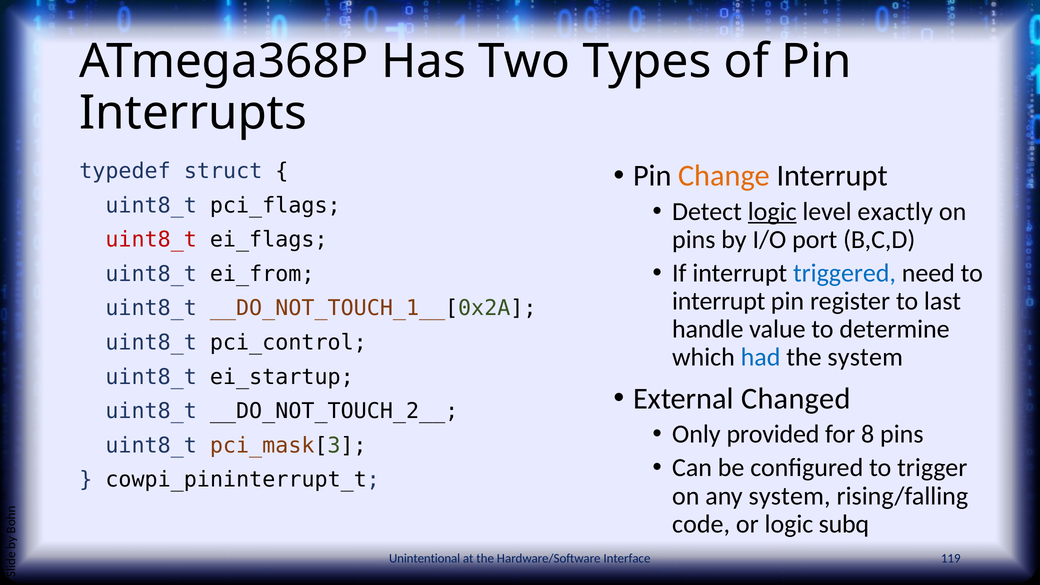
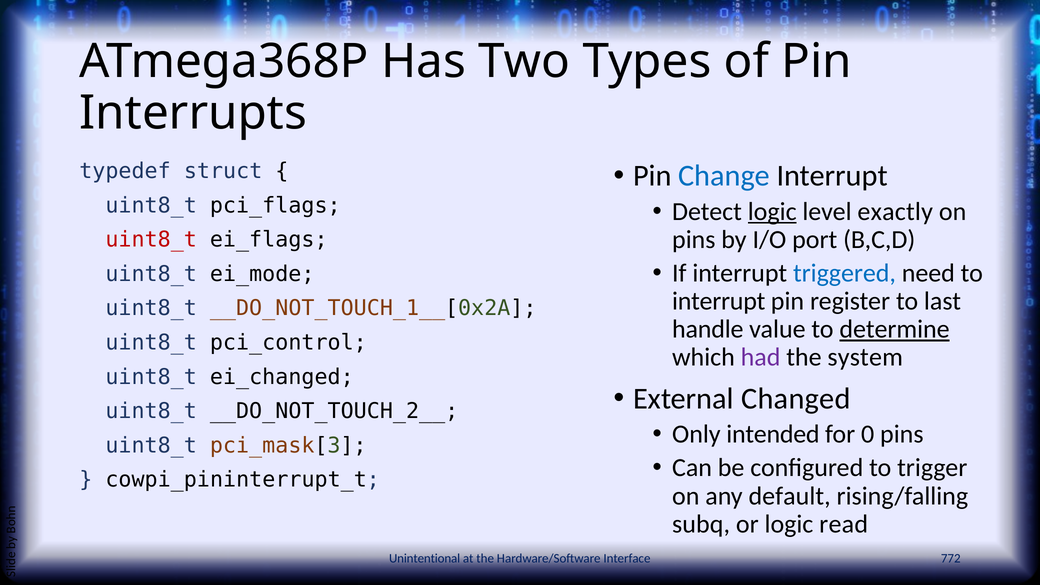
Change colour: orange -> blue (724, 176)
ei_from: ei_from -> ei_mode (262, 274)
determine underline: none -> present (895, 329)
had colour: blue -> purple (761, 357)
ei_startup: ei_startup -> ei_changed (282, 377)
provided: provided -> intended (773, 434)
8: 8 -> 0 (868, 434)
any system: system -> default (790, 496)
code: code -> subq (701, 524)
subq: subq -> read (844, 524)
119: 119 -> 772 (951, 559)
